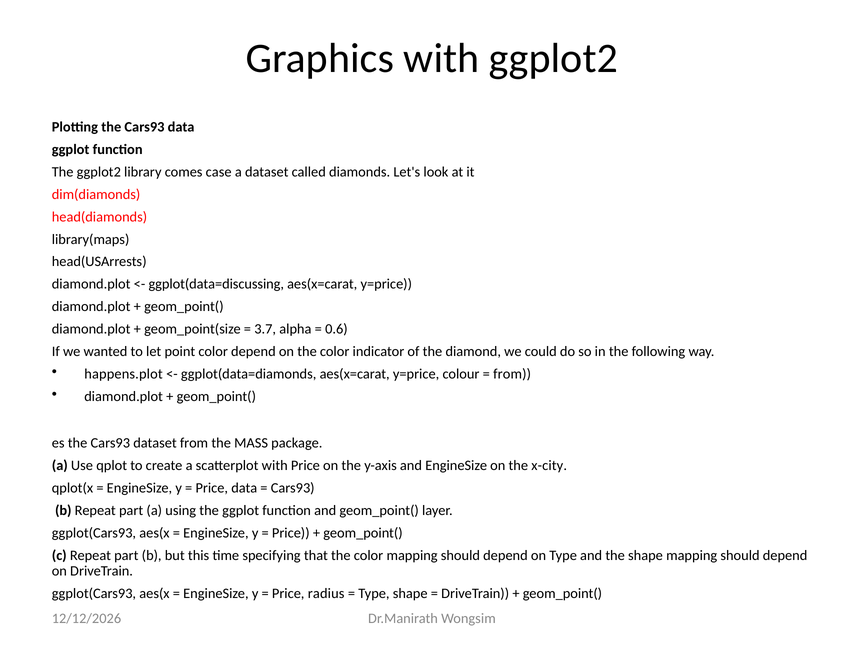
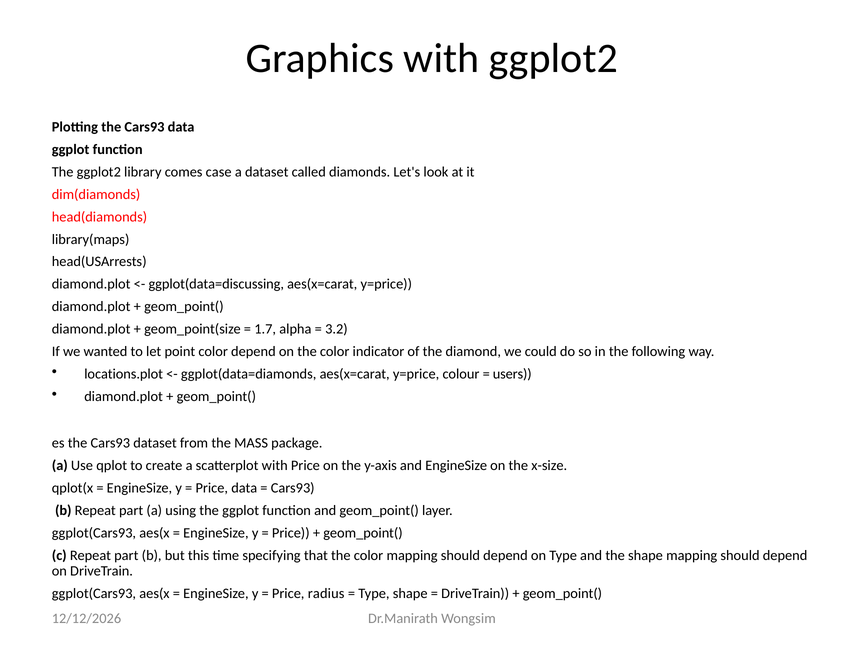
3.7: 3.7 -> 1.7 (265, 329)
0.6: 0.6 -> 3.2 (336, 329)
happens.plot: happens.plot -> locations.plot (124, 374)
from: from -> users (512, 374)
x-city: x-city -> x-size (549, 466)
